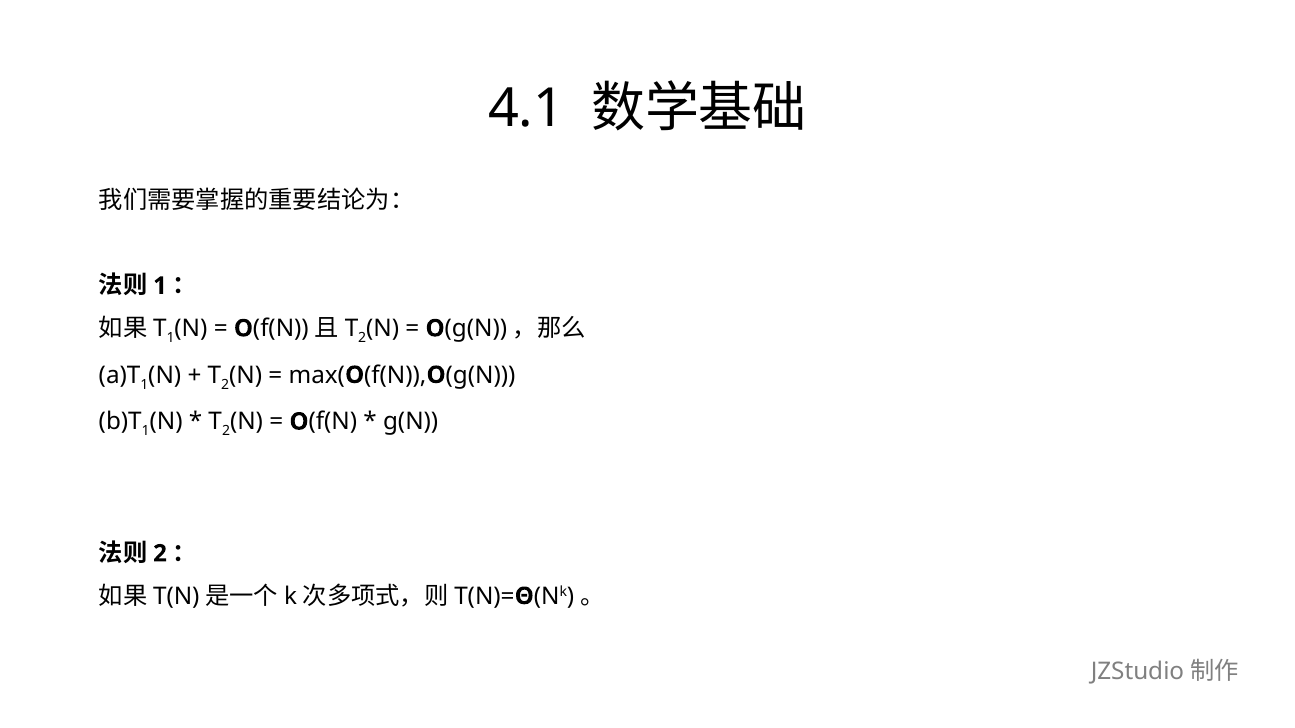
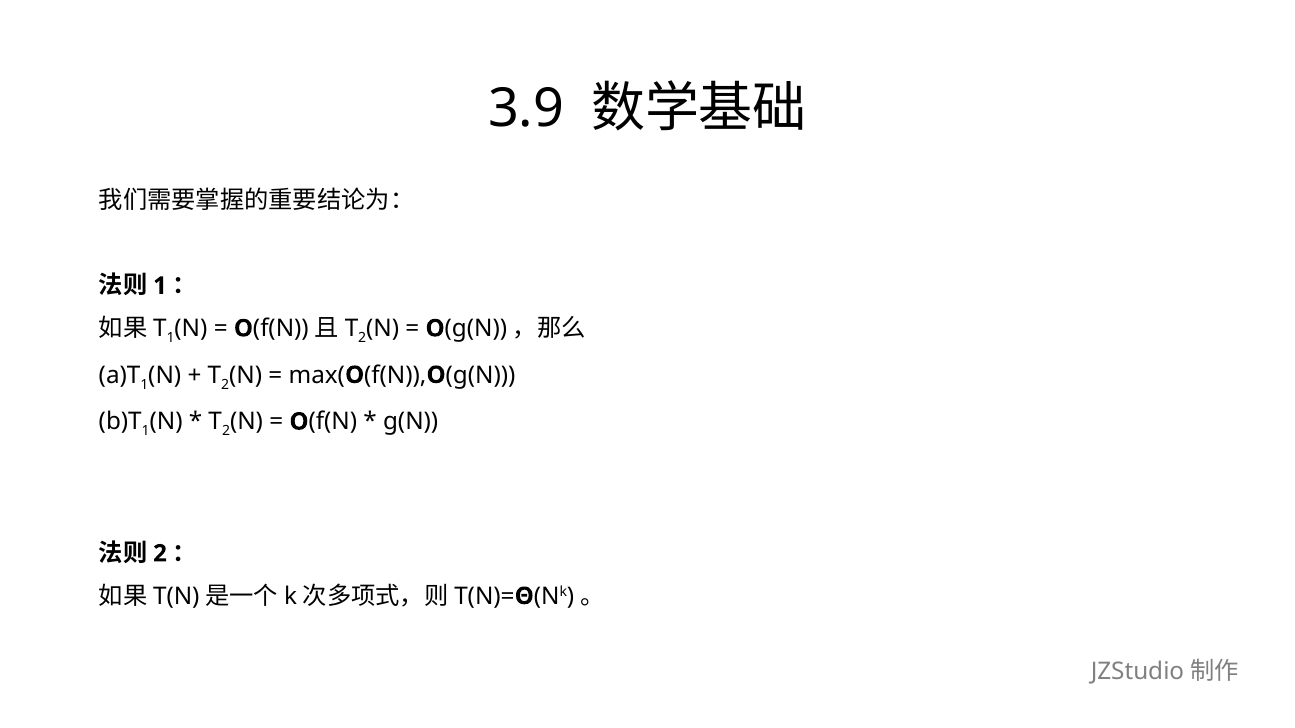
4.1: 4.1 -> 3.9 (526, 109)
